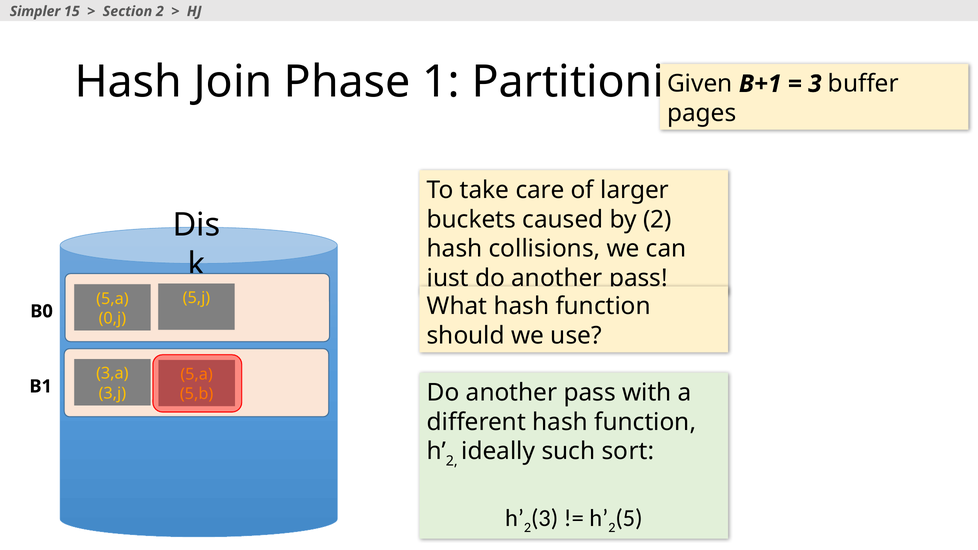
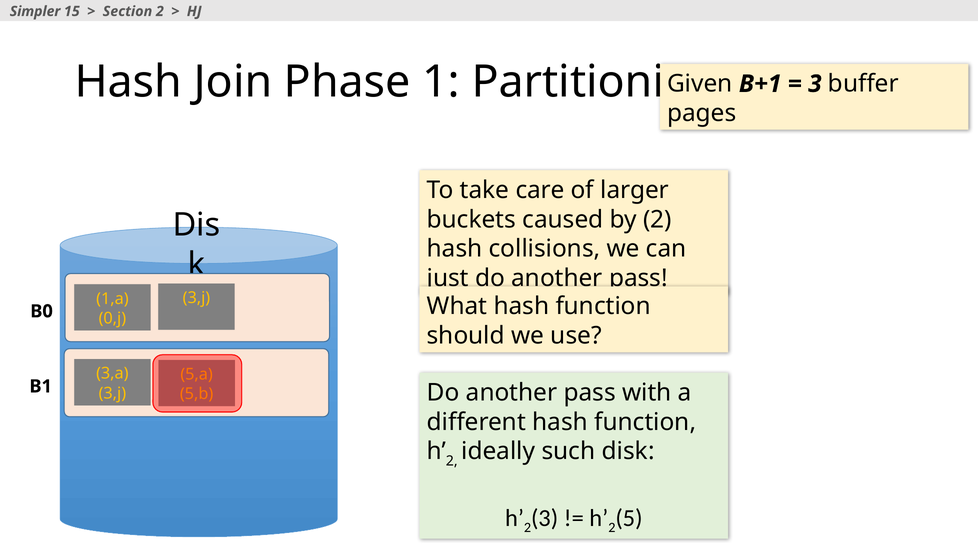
5,j: 5,j -> 3,j (196, 298)
5,a: 5,a -> 1,a (112, 299)
sort: sort -> disk (628, 451)
